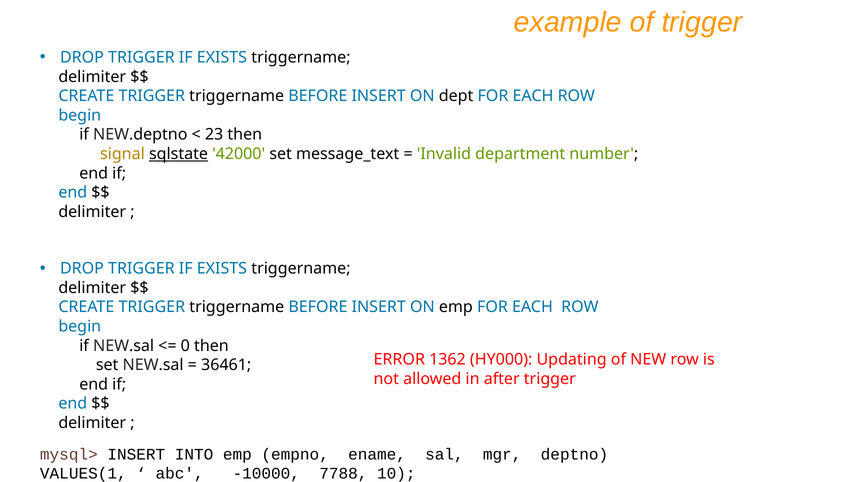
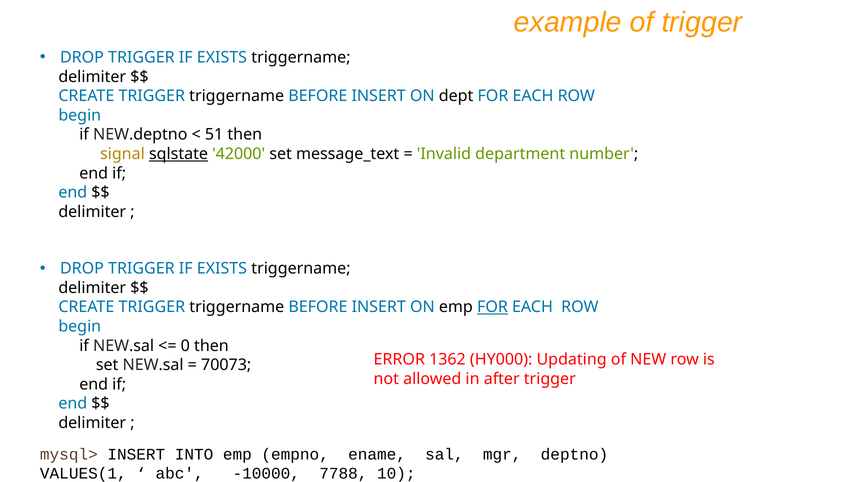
23: 23 -> 51 (214, 135)
FOR underline: none -> present (492, 307)
36461: 36461 -> 70073 (226, 365)
